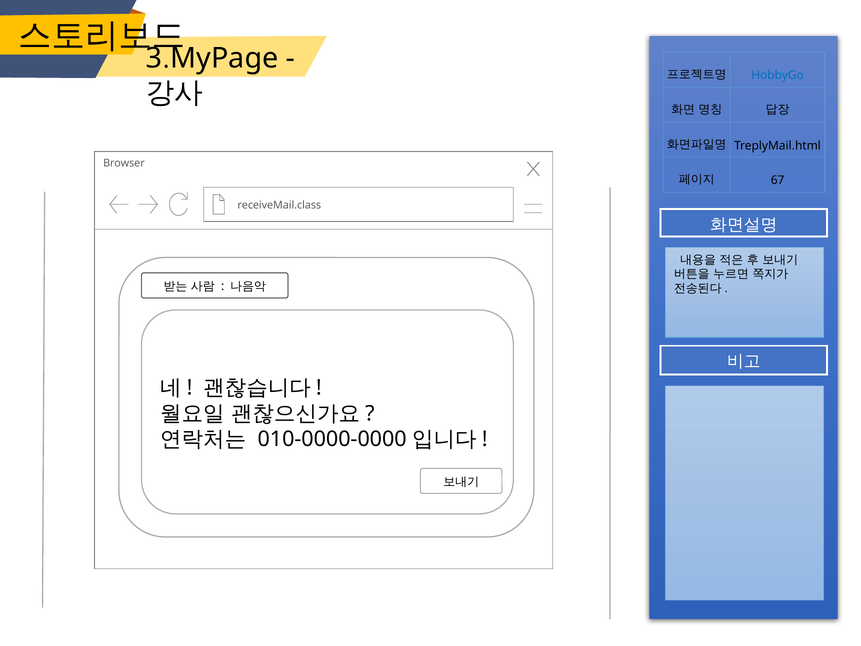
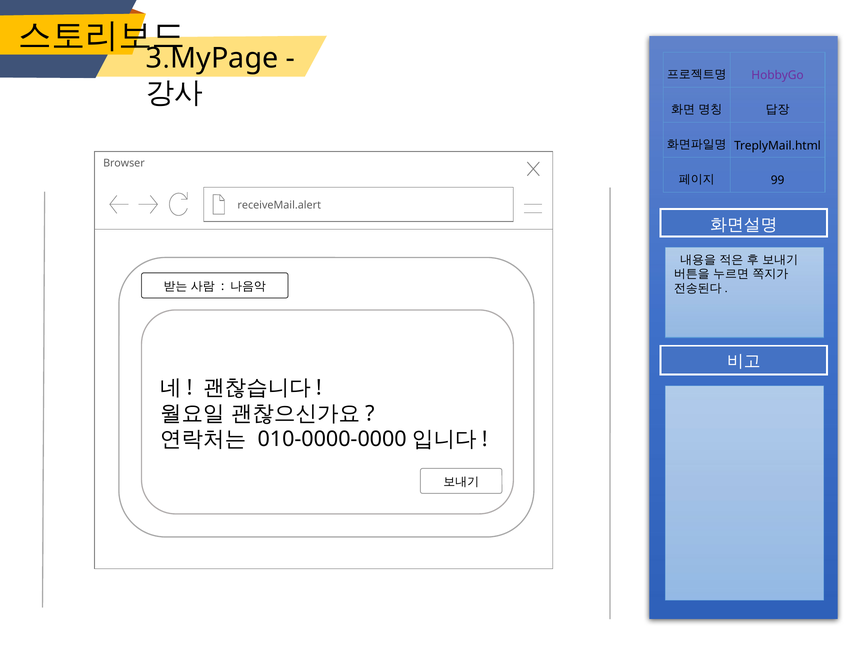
HobbyGo colour: blue -> purple (778, 75)
67: 67 -> 99 (778, 180)
receiveMail.class: receiveMail.class -> receiveMail.alert (279, 205)
